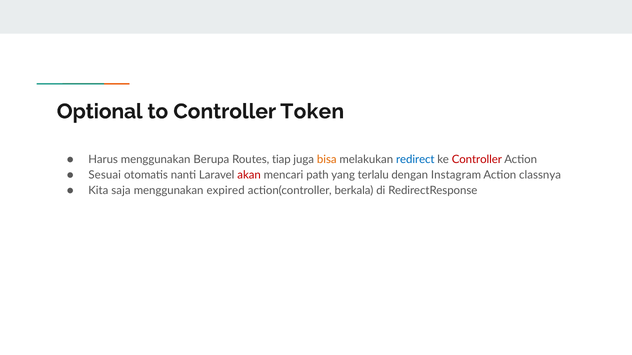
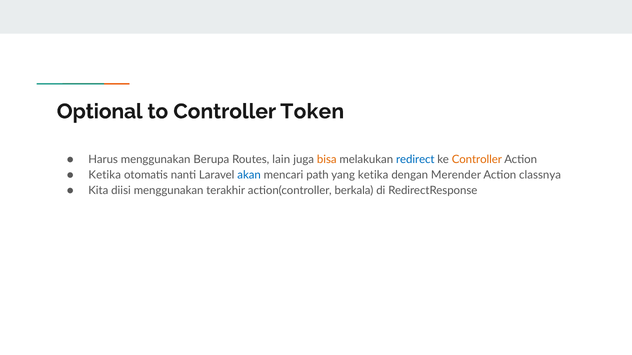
tiap: tiap -> lain (281, 160)
Controller colour: red -> orange (477, 160)
Sesuai: Sesuai -> Ketika (105, 175)
akan colour: red -> blue (249, 175)
yang terlalu: terlalu -> ketika (373, 175)
Instagram: Instagram -> Merender (456, 175)
saja: saja -> diisi (121, 191)
expired: expired -> terakhir (226, 191)
